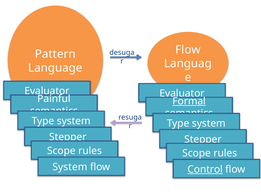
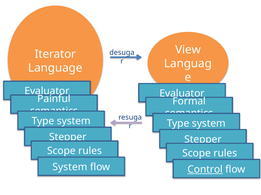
Flow: Flow -> View (188, 50)
Pattern: Pattern -> Iterator (55, 54)
Formal underline: present -> none (189, 102)
